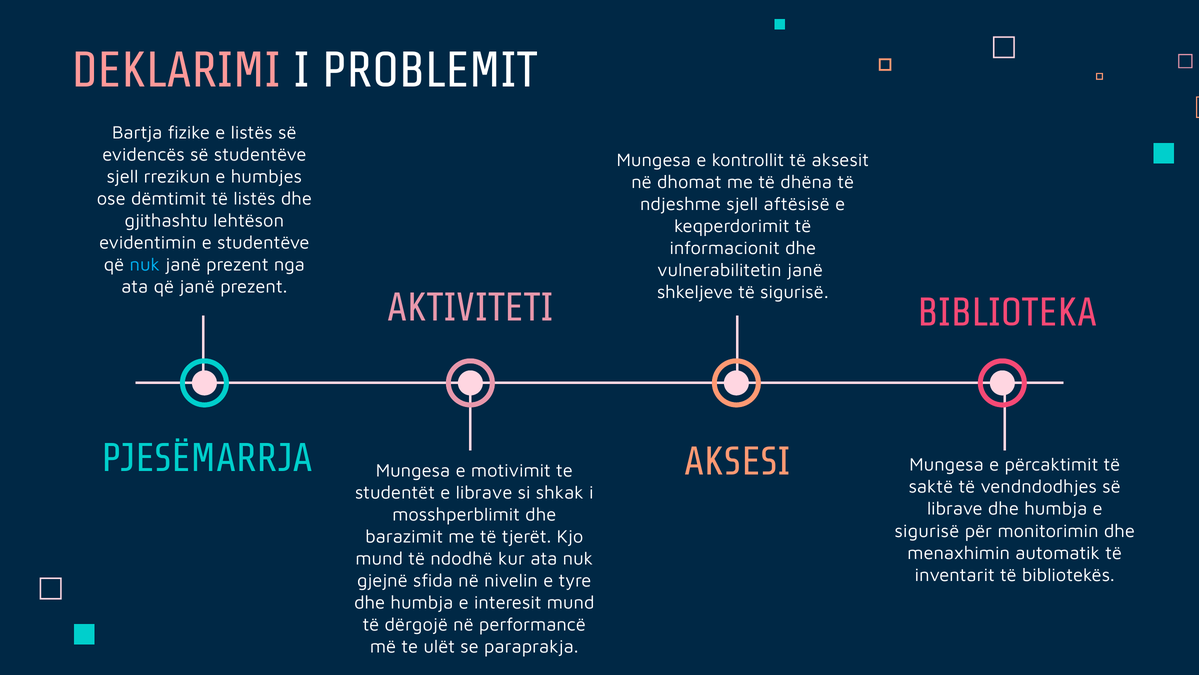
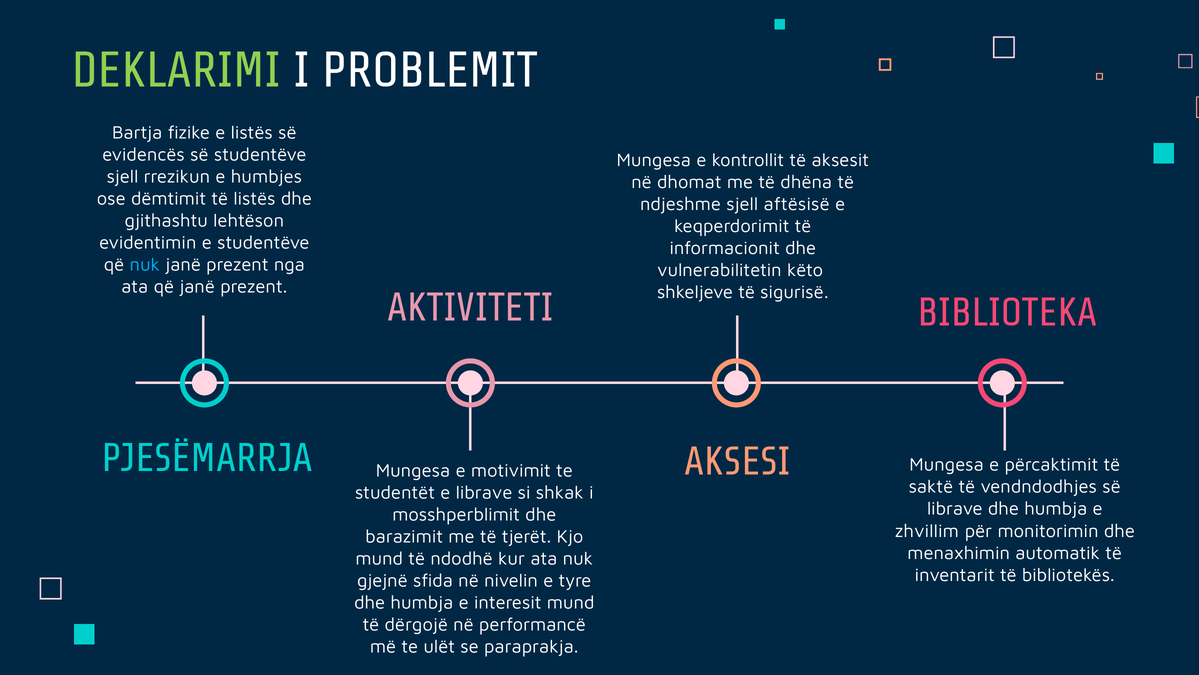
DEKLARIMI colour: pink -> light green (176, 70)
vulnerabilitetin janë: janë -> këto (805, 270)
sigurisë: sigurisë -> zhvillim (927, 531)
